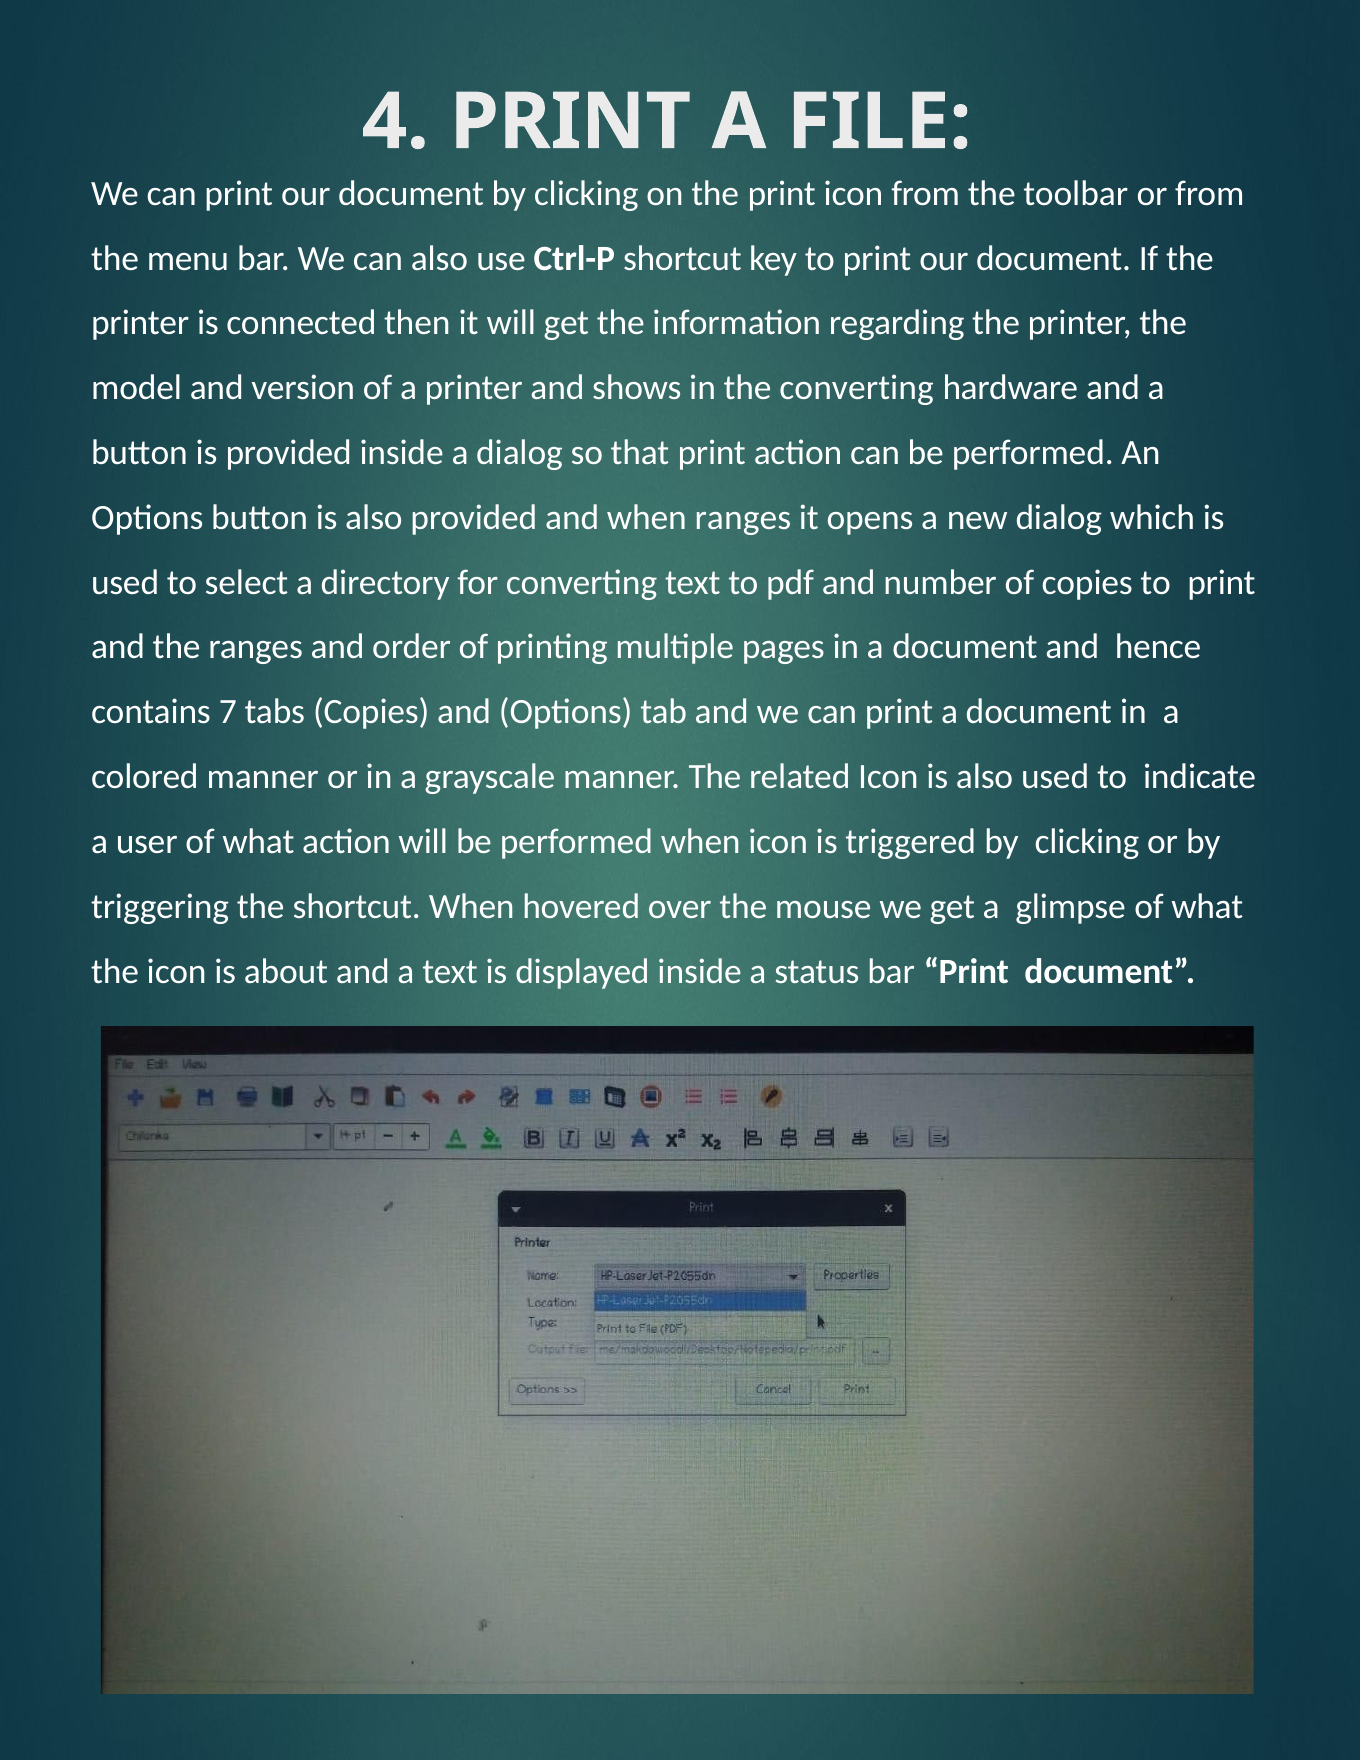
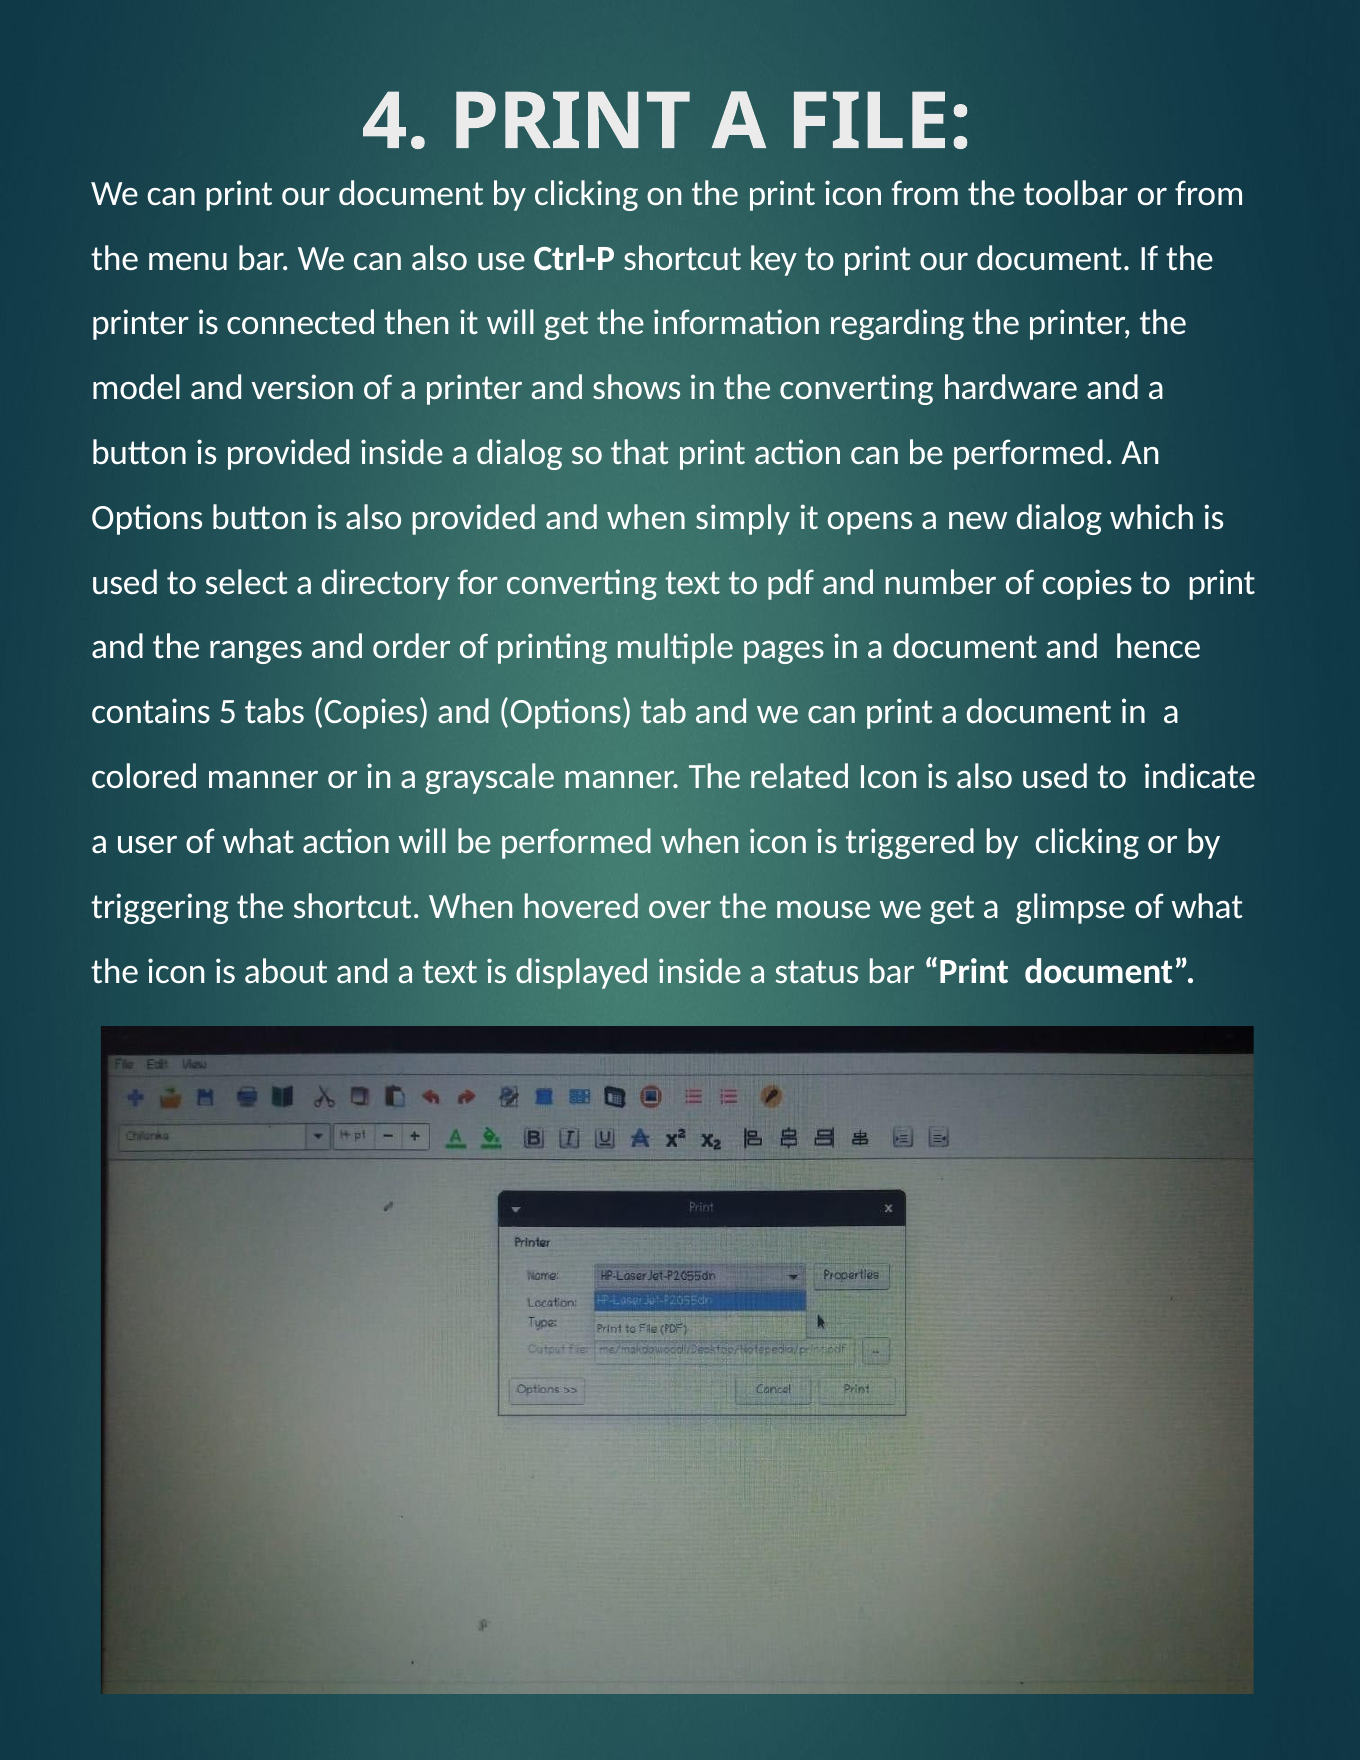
when ranges: ranges -> simply (743, 518)
7: 7 -> 5 (228, 712)
